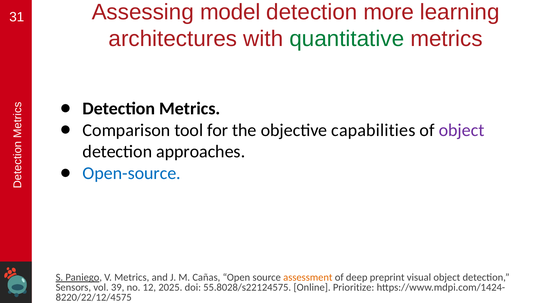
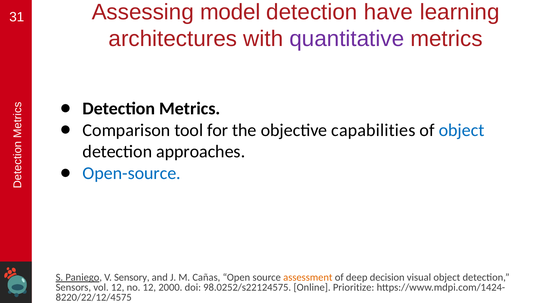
more: more -> have (388, 12)
quantitative colour: green -> purple (347, 39)
object colour: purple -> blue (462, 130)
V Metrics: Metrics -> Sensory (132, 278)
preprint: preprint -> decision (387, 278)
vol 39: 39 -> 12 (118, 288)
2025: 2025 -> 2000 (170, 288)
55.8028/s22124575: 55.8028/s22124575 -> 98.0252/s22124575 (247, 288)
